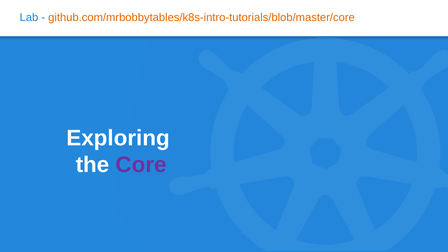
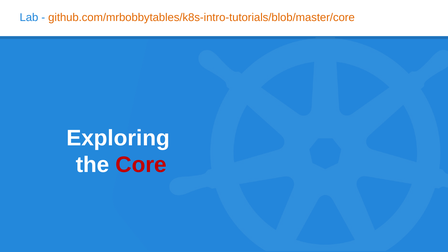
Core colour: purple -> red (141, 165)
